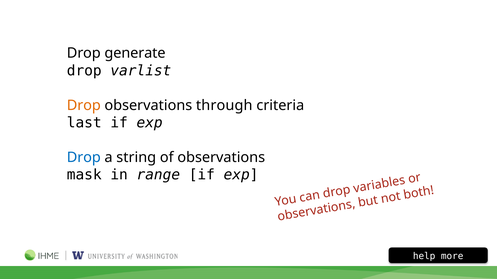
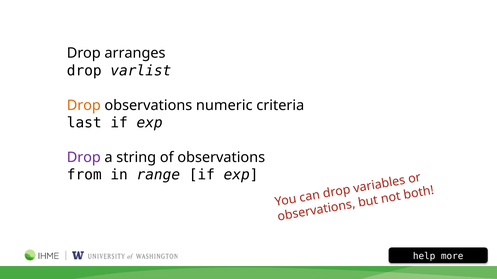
generate: generate -> arranges (135, 53)
through: through -> numeric (224, 106)
Drop colour: blue -> purple (84, 158)
mask: mask -> from (84, 175)
